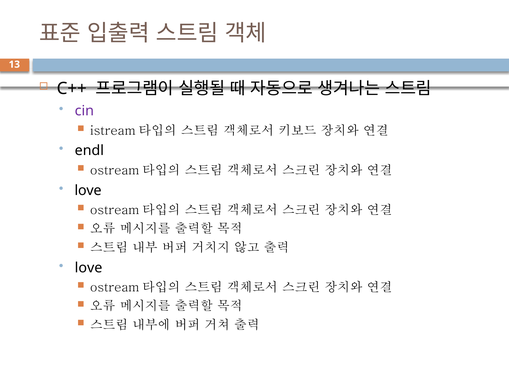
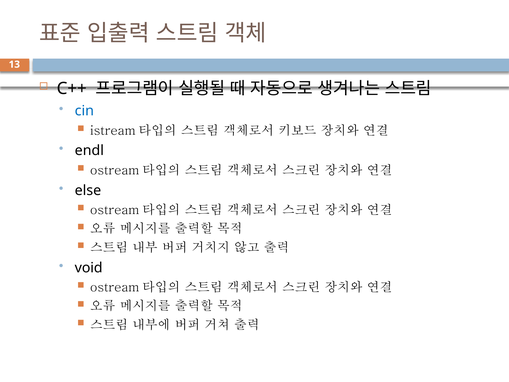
cin colour: purple -> blue (84, 111)
love: love -> else (88, 190)
love: love -> void (89, 268)
